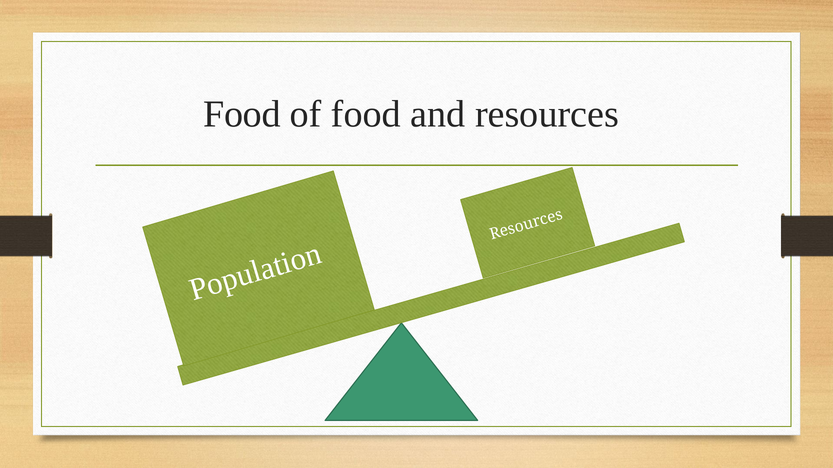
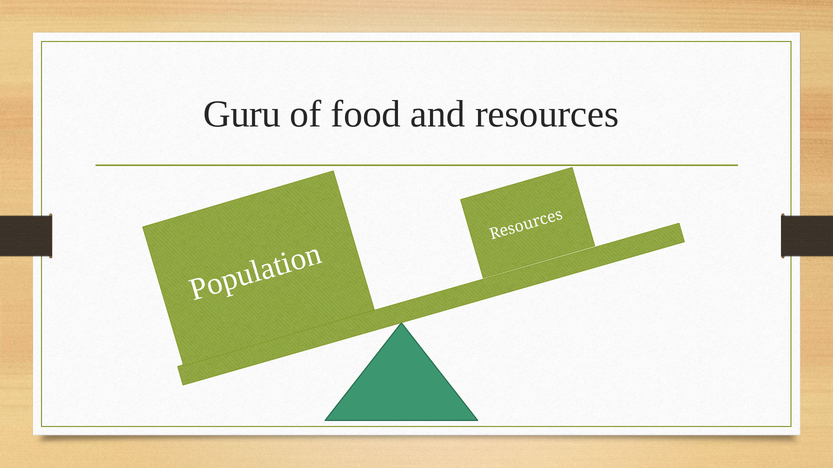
Food: Food -> Guru (242, 114)
